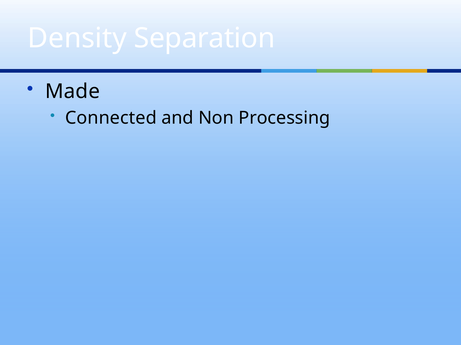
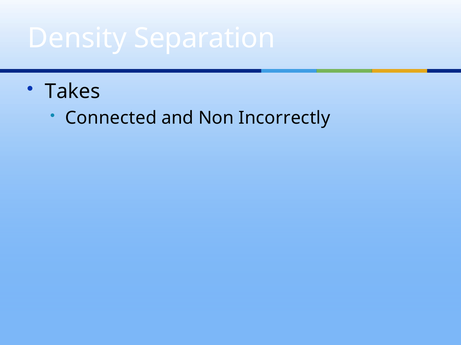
Made: Made -> Takes (73, 92)
Processing: Processing -> Incorrectly (284, 118)
